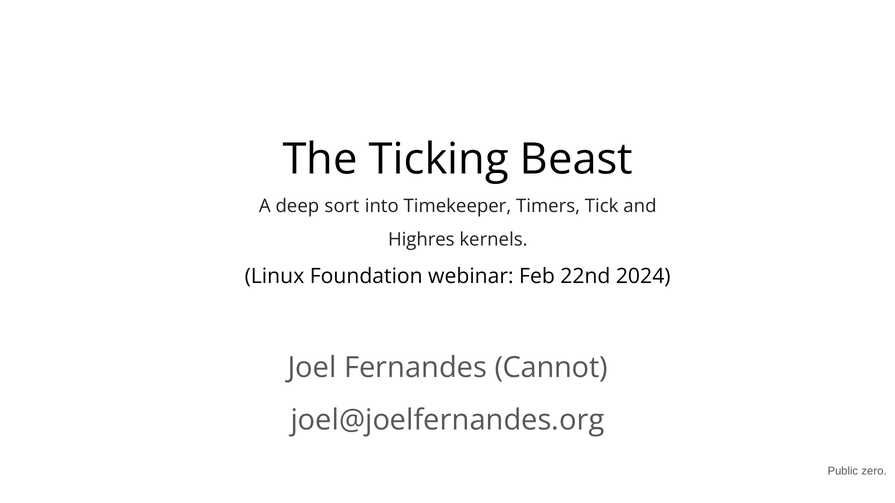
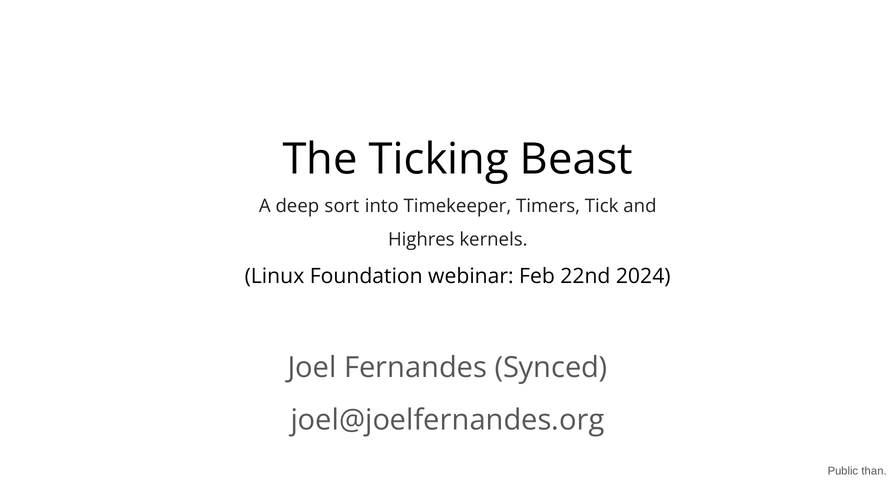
Cannot: Cannot -> Synced (551, 368)
zero: zero -> than (874, 472)
